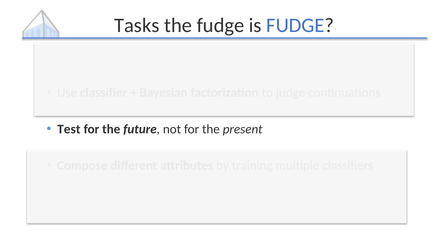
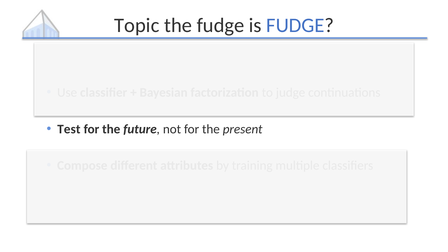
Tasks: Tasks -> Topic (137, 25)
